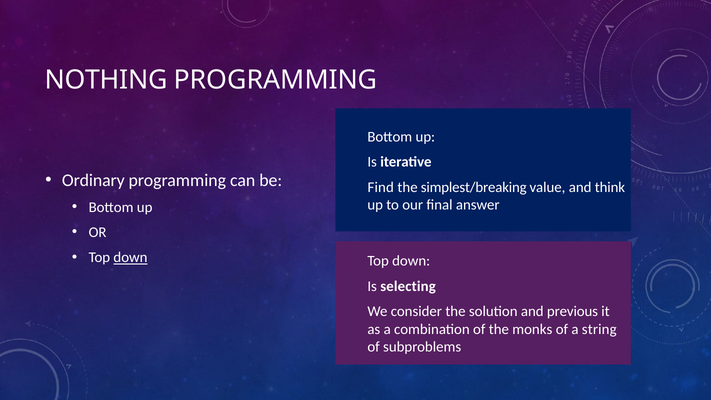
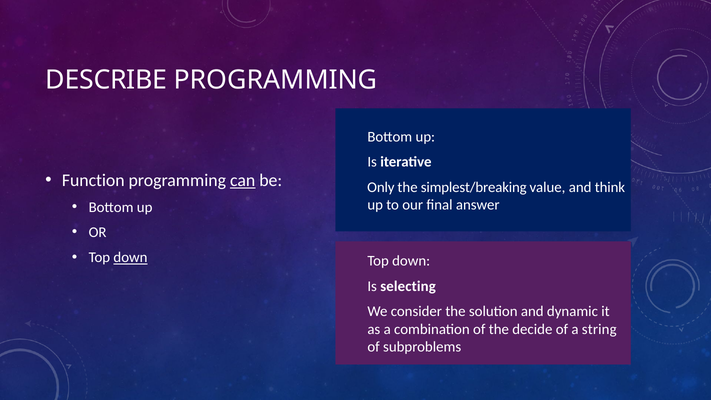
NOTHING: NOTHING -> DESCRIBE (106, 80)
Ordinary: Ordinary -> Function (93, 180)
can underline: none -> present (243, 180)
Find: Find -> Only (381, 187)
previous: previous -> dynamic (572, 311)
monks: monks -> decide (532, 329)
